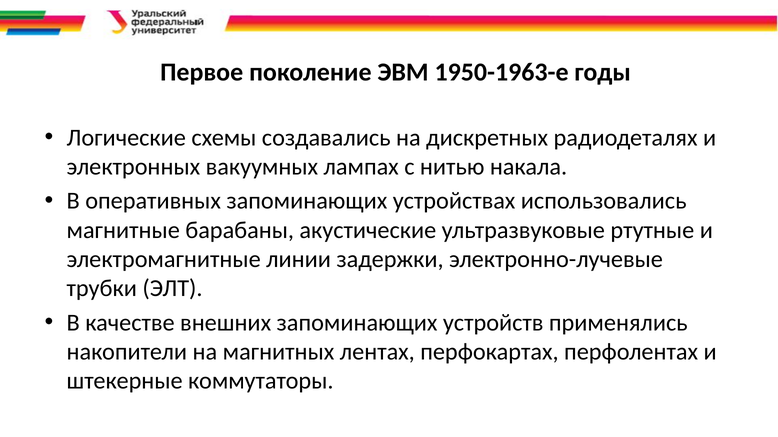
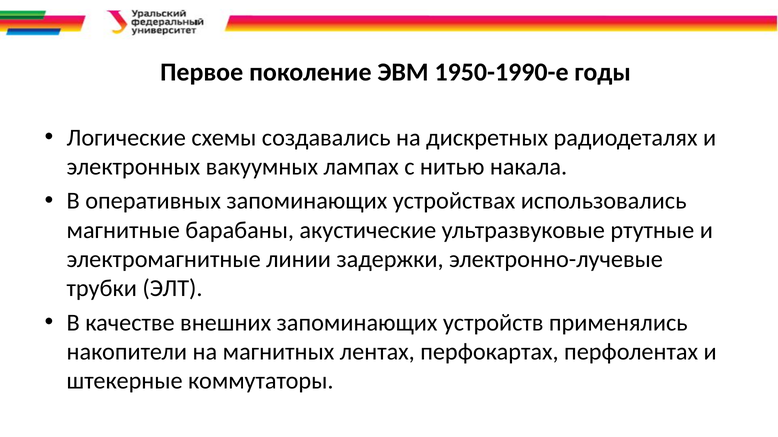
1950-1963-е: 1950-1963-е -> 1950-1990-е (502, 72)
